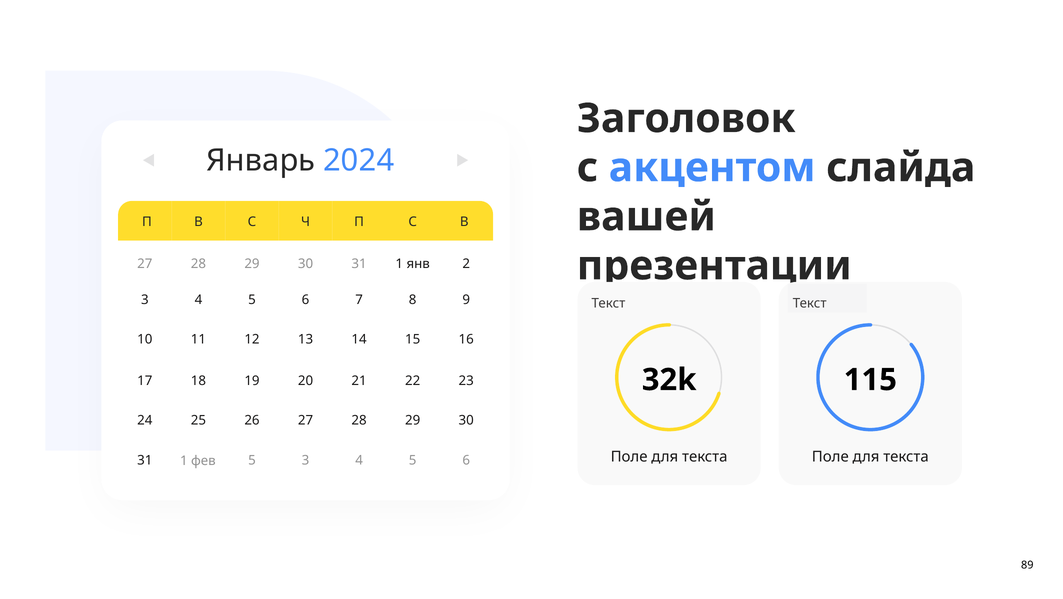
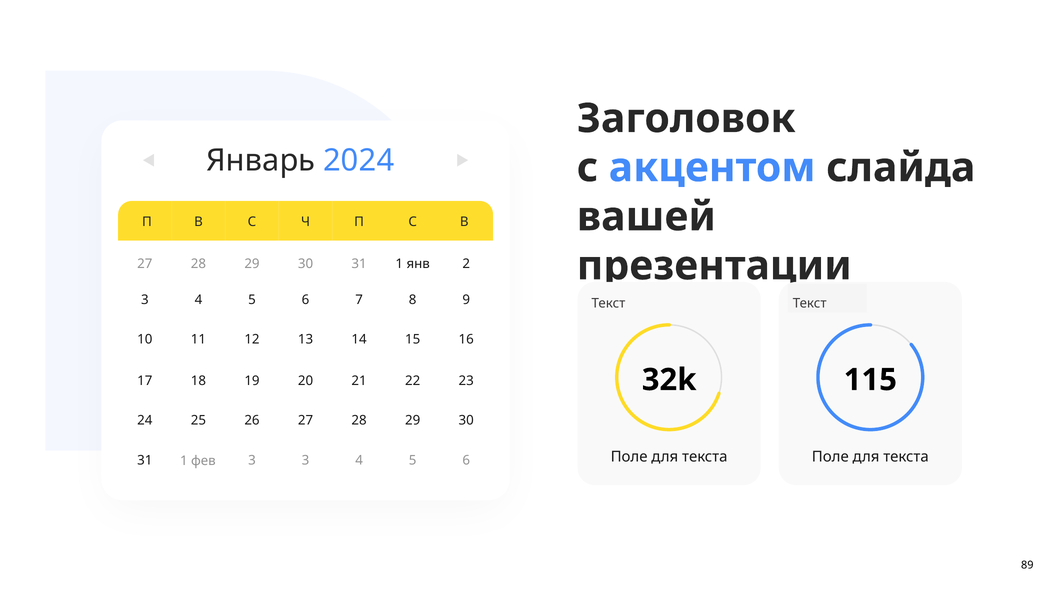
31 5: 5 -> 3 (252, 461)
